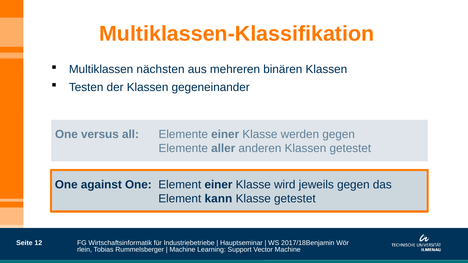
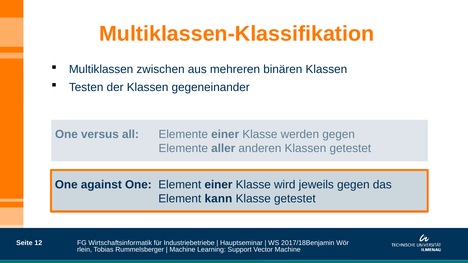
nächsten: nächsten -> zwischen (161, 69)
